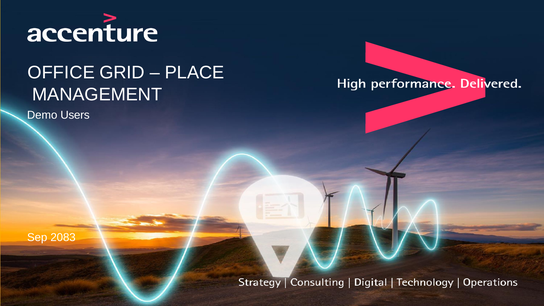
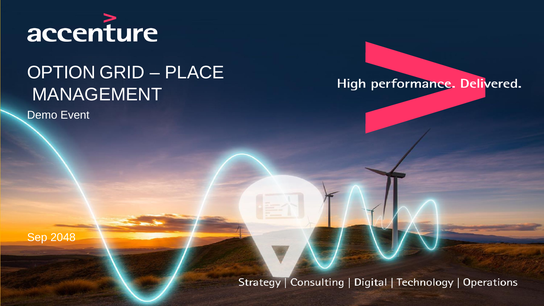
OFFICE: OFFICE -> OPTION (61, 73)
Users: Users -> Event (75, 115)
2083: 2083 -> 2048 (63, 237)
